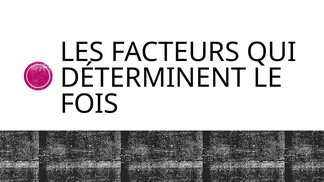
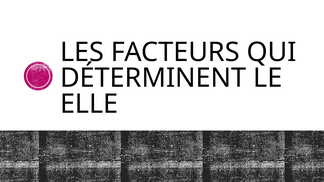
FOIS: FOIS -> ELLE (89, 104)
